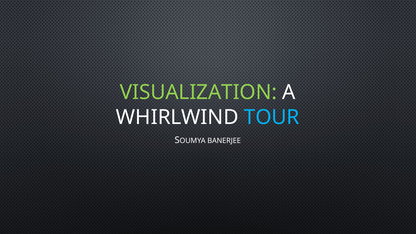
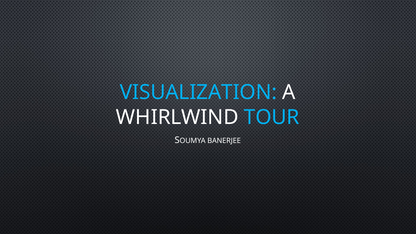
VISUALIZATION colour: light green -> light blue (198, 92)
